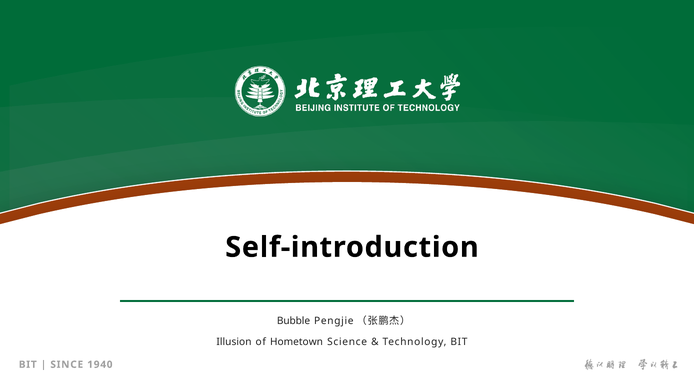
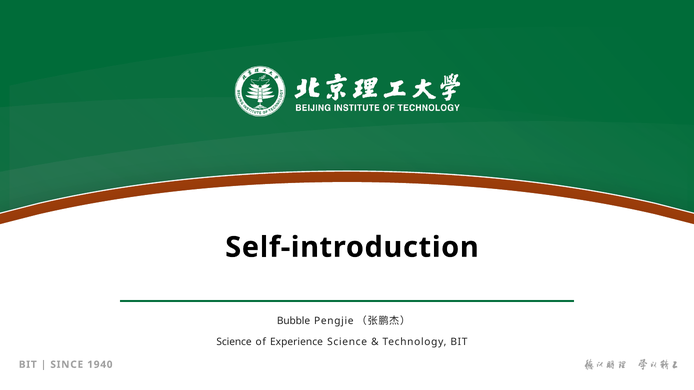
Illusion: Illusion -> Science (234, 342)
Hometown: Hometown -> Experience (296, 342)
